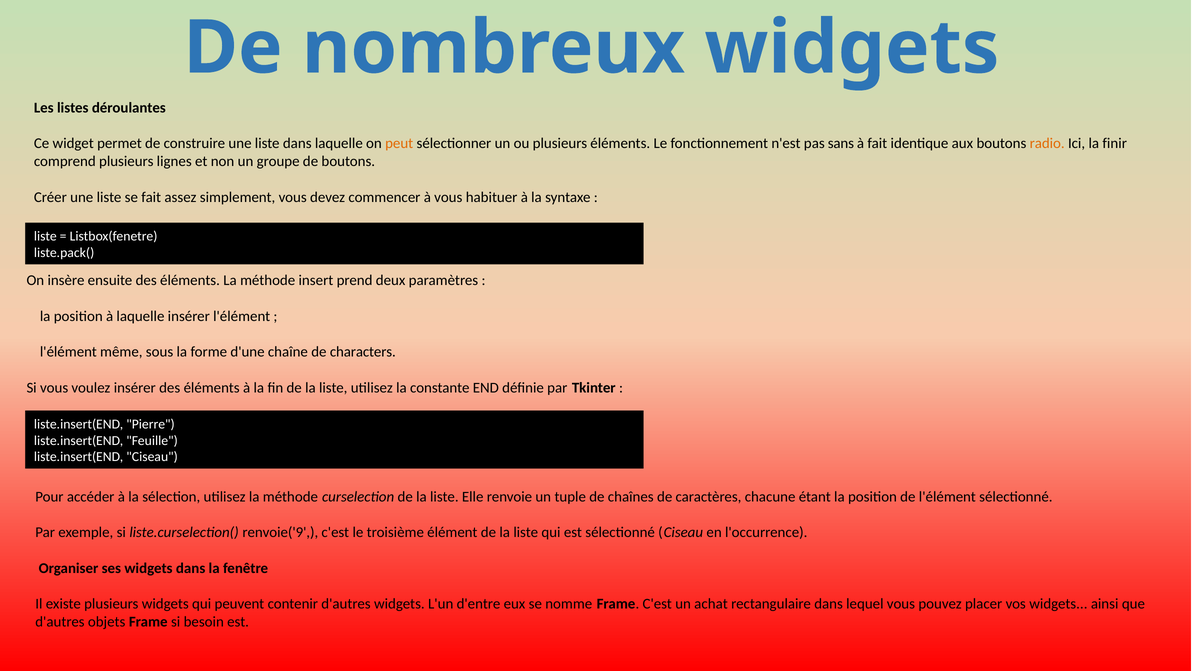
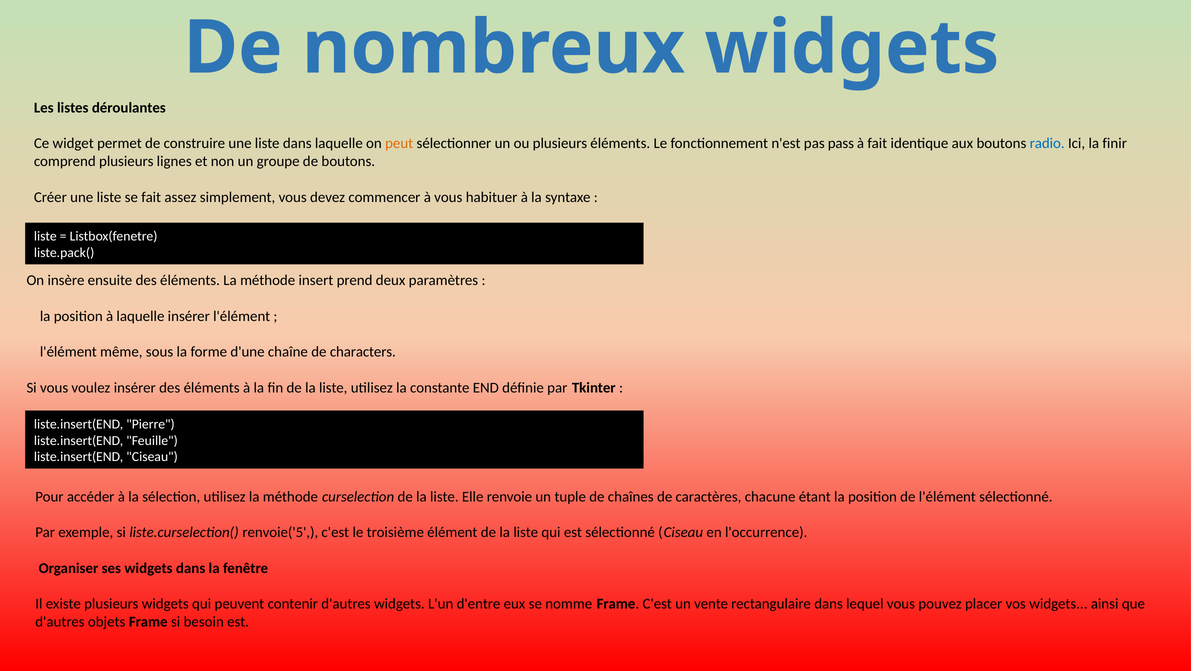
sans: sans -> pass (841, 144)
radio colour: orange -> blue (1047, 144)
renvoie('9: renvoie('9 -> renvoie('5 (280, 533)
achat: achat -> vente (711, 605)
